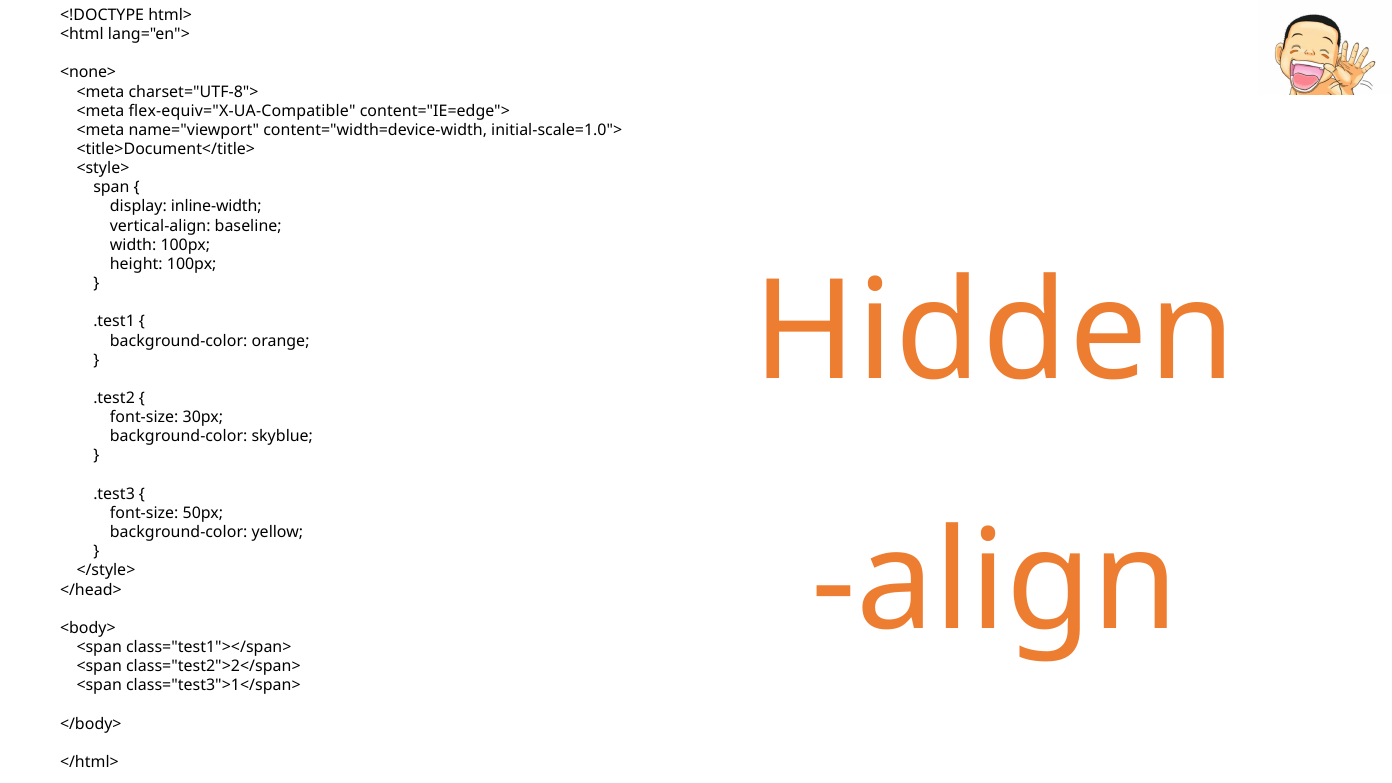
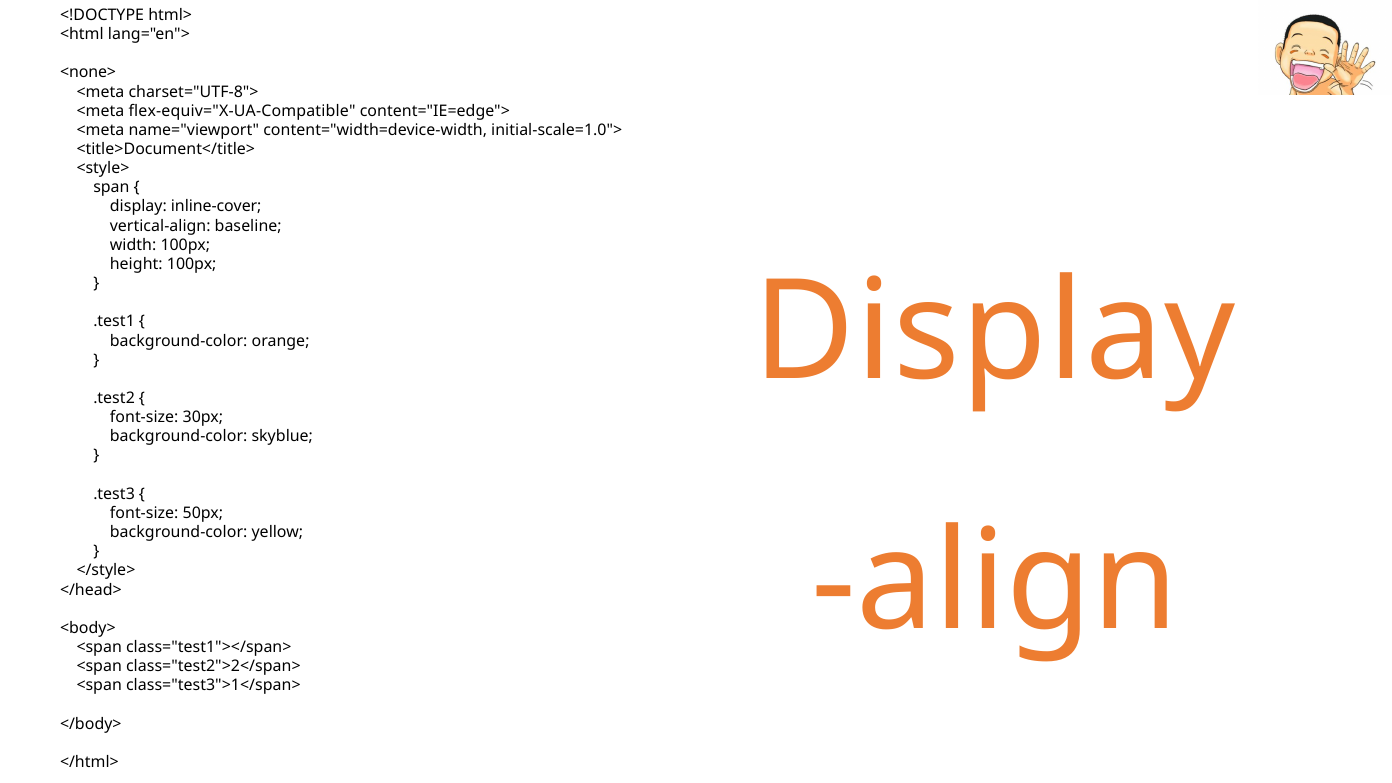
inline-width: inline-width -> inline-cover (216, 207)
Hidden: Hidden -> Display (994, 332)
